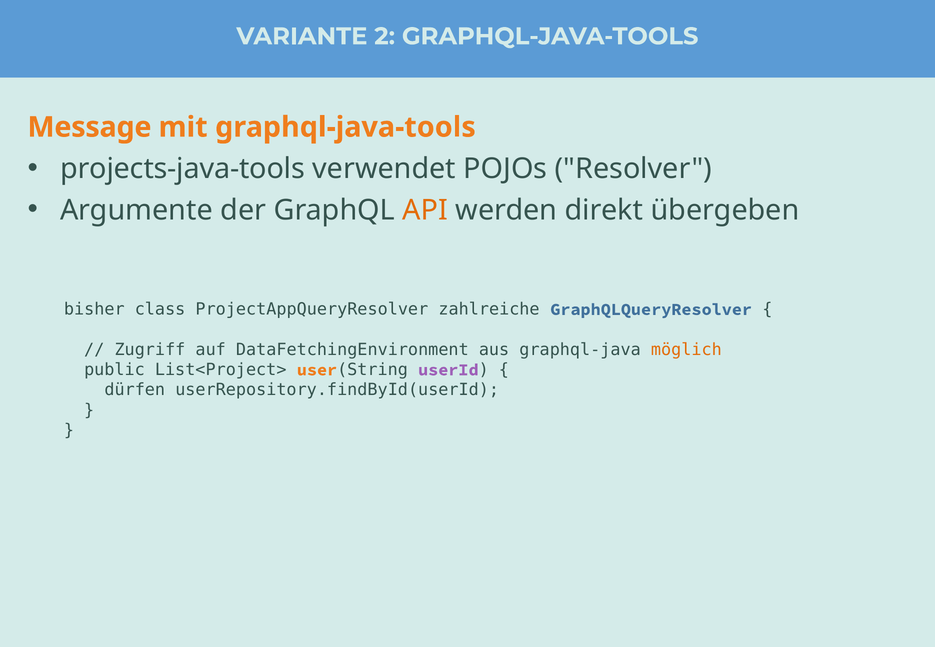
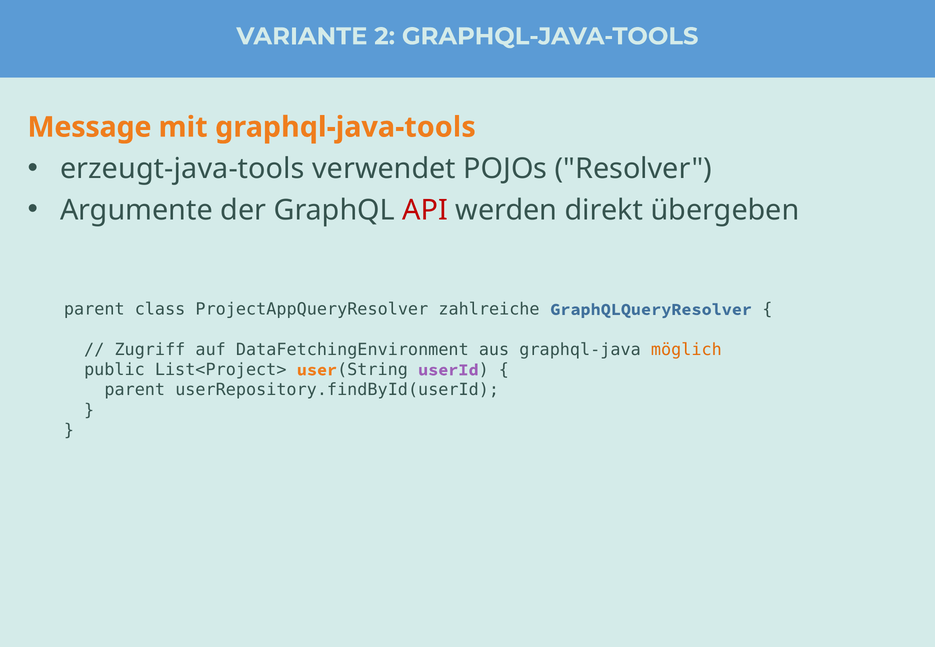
projects-java-tools: projects-java-tools -> erzeugt-java-tools (182, 169)
API colour: orange -> red (425, 210)
bisher: bisher -> parent (94, 310)
dürfen: dürfen -> parent (135, 390)
